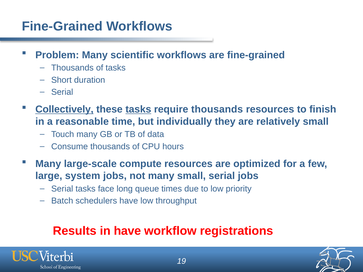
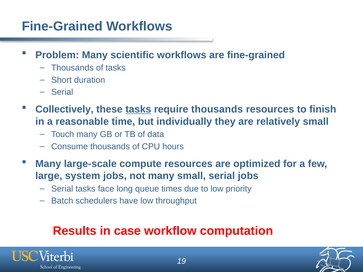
Collectively underline: present -> none (64, 110)
in have: have -> case (127, 231)
registrations: registrations -> computation (236, 231)
